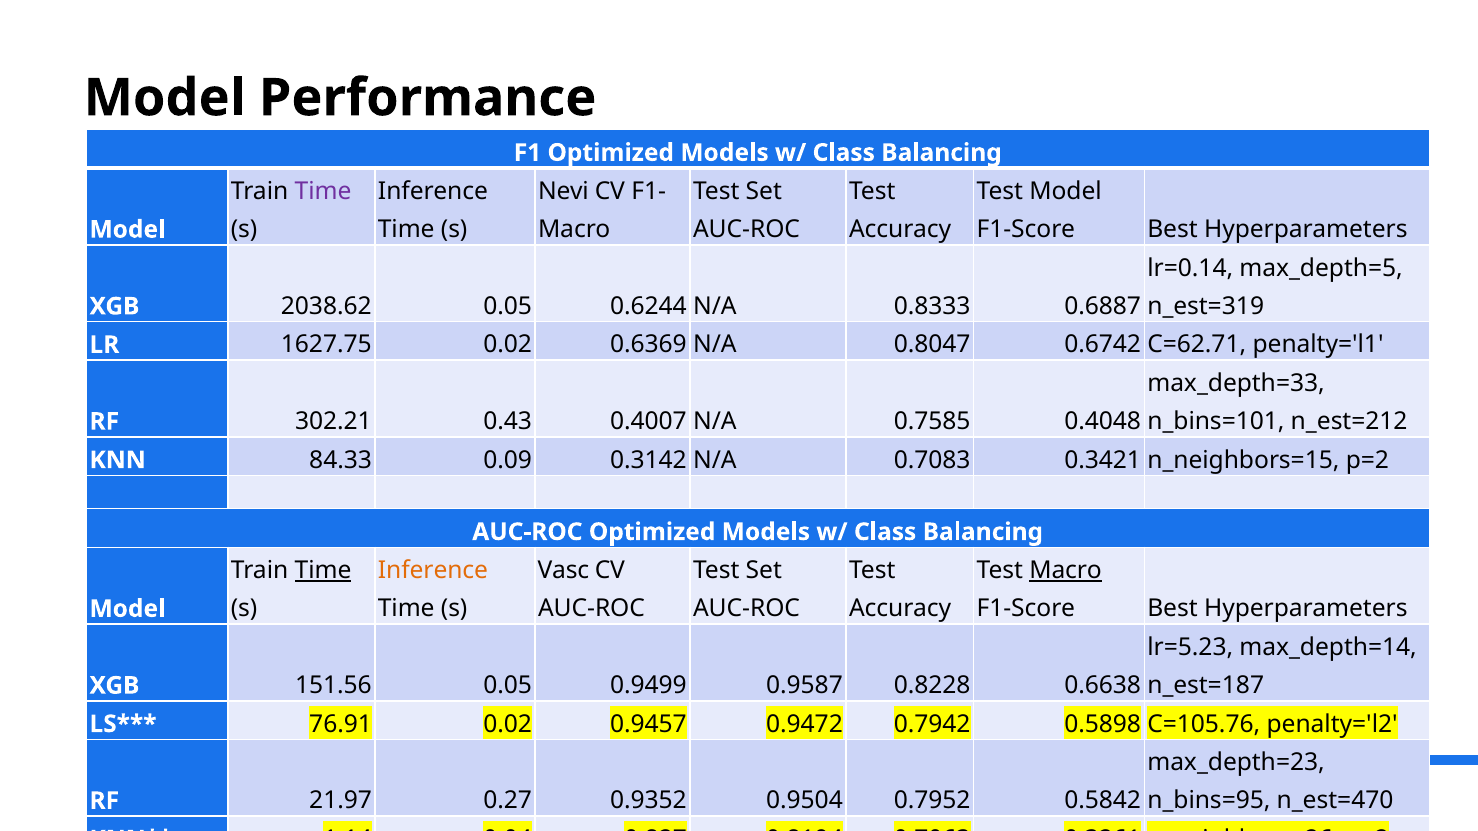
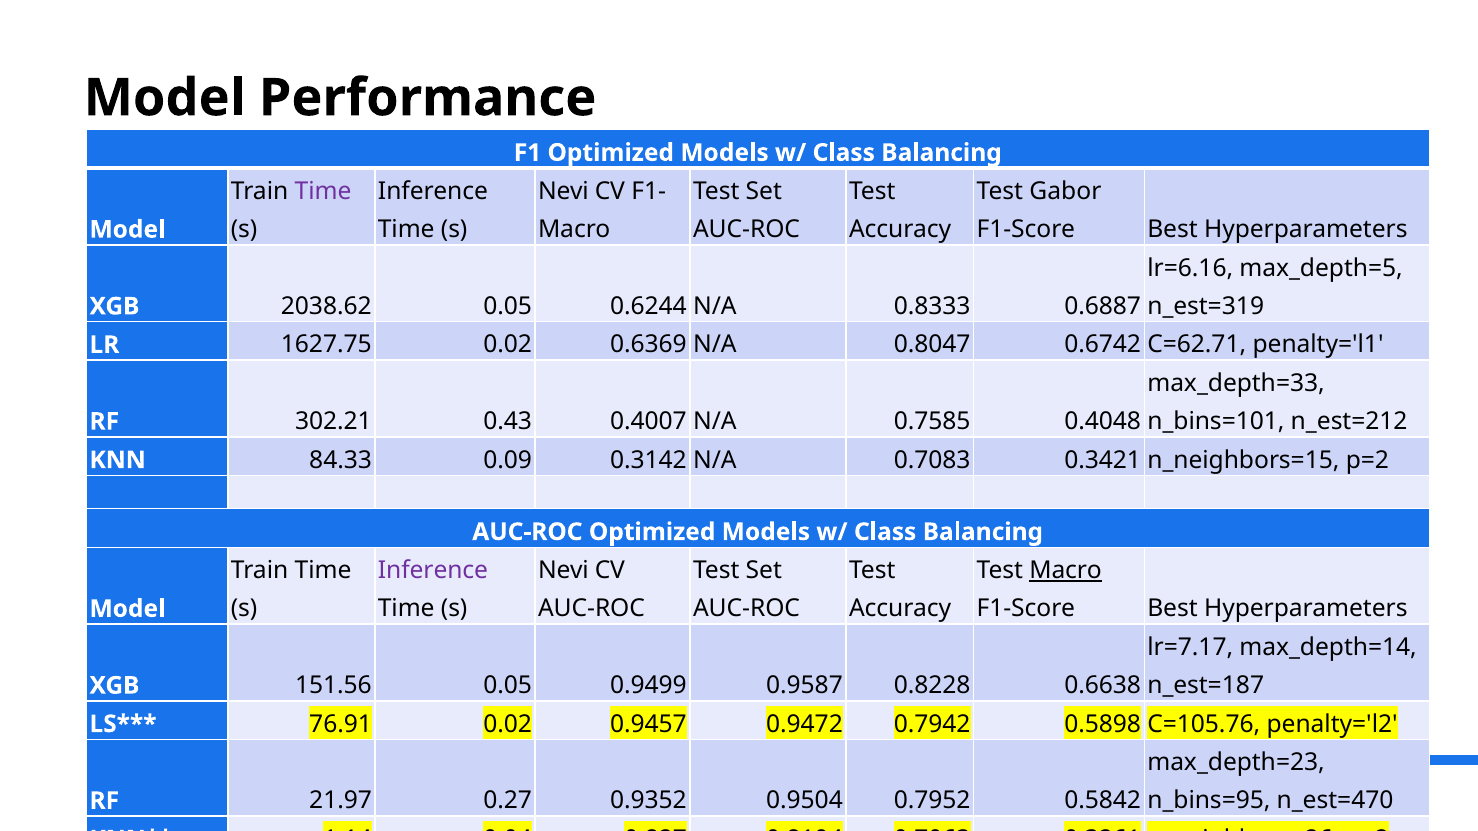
Test Model: Model -> Gabor (1065, 191)
lr=0.14: lr=0.14 -> lr=6.16 (1190, 268)
Time underline: present -> none (323, 571)
Inference colour: orange -> purple (433, 571)
Vasc: Vasc -> Nevi (563, 571)
lr=5.23: lr=5.23 -> lr=7.17 (1190, 647)
